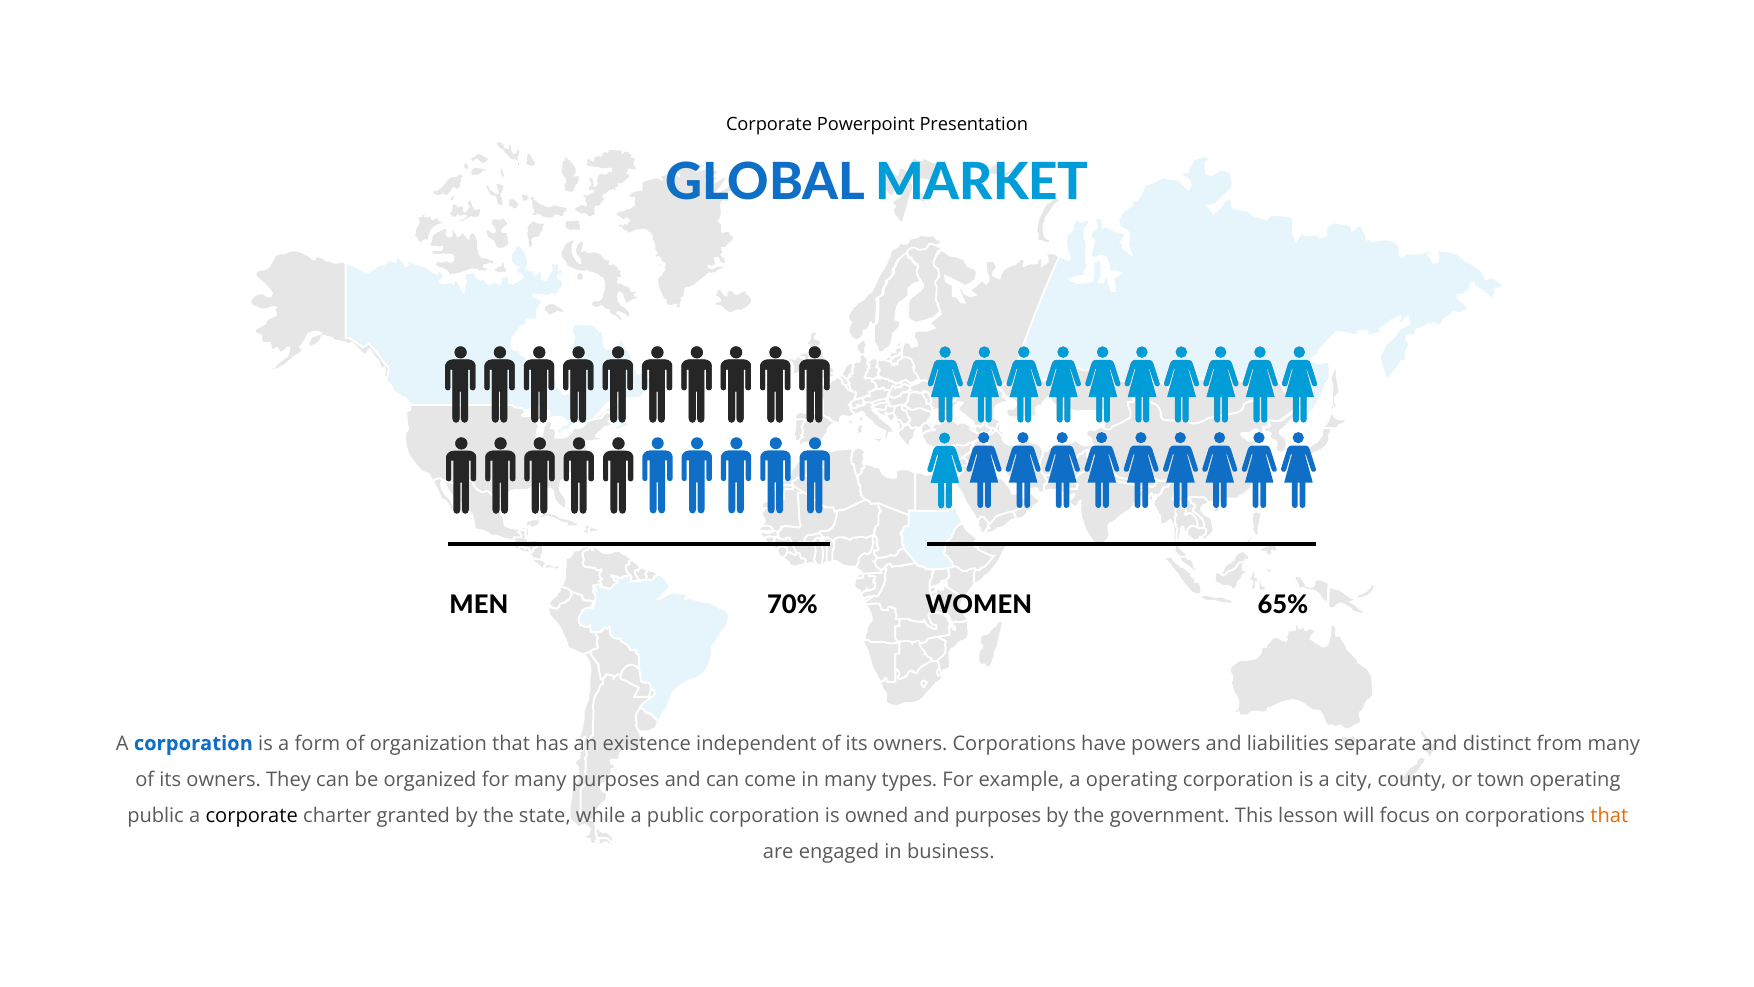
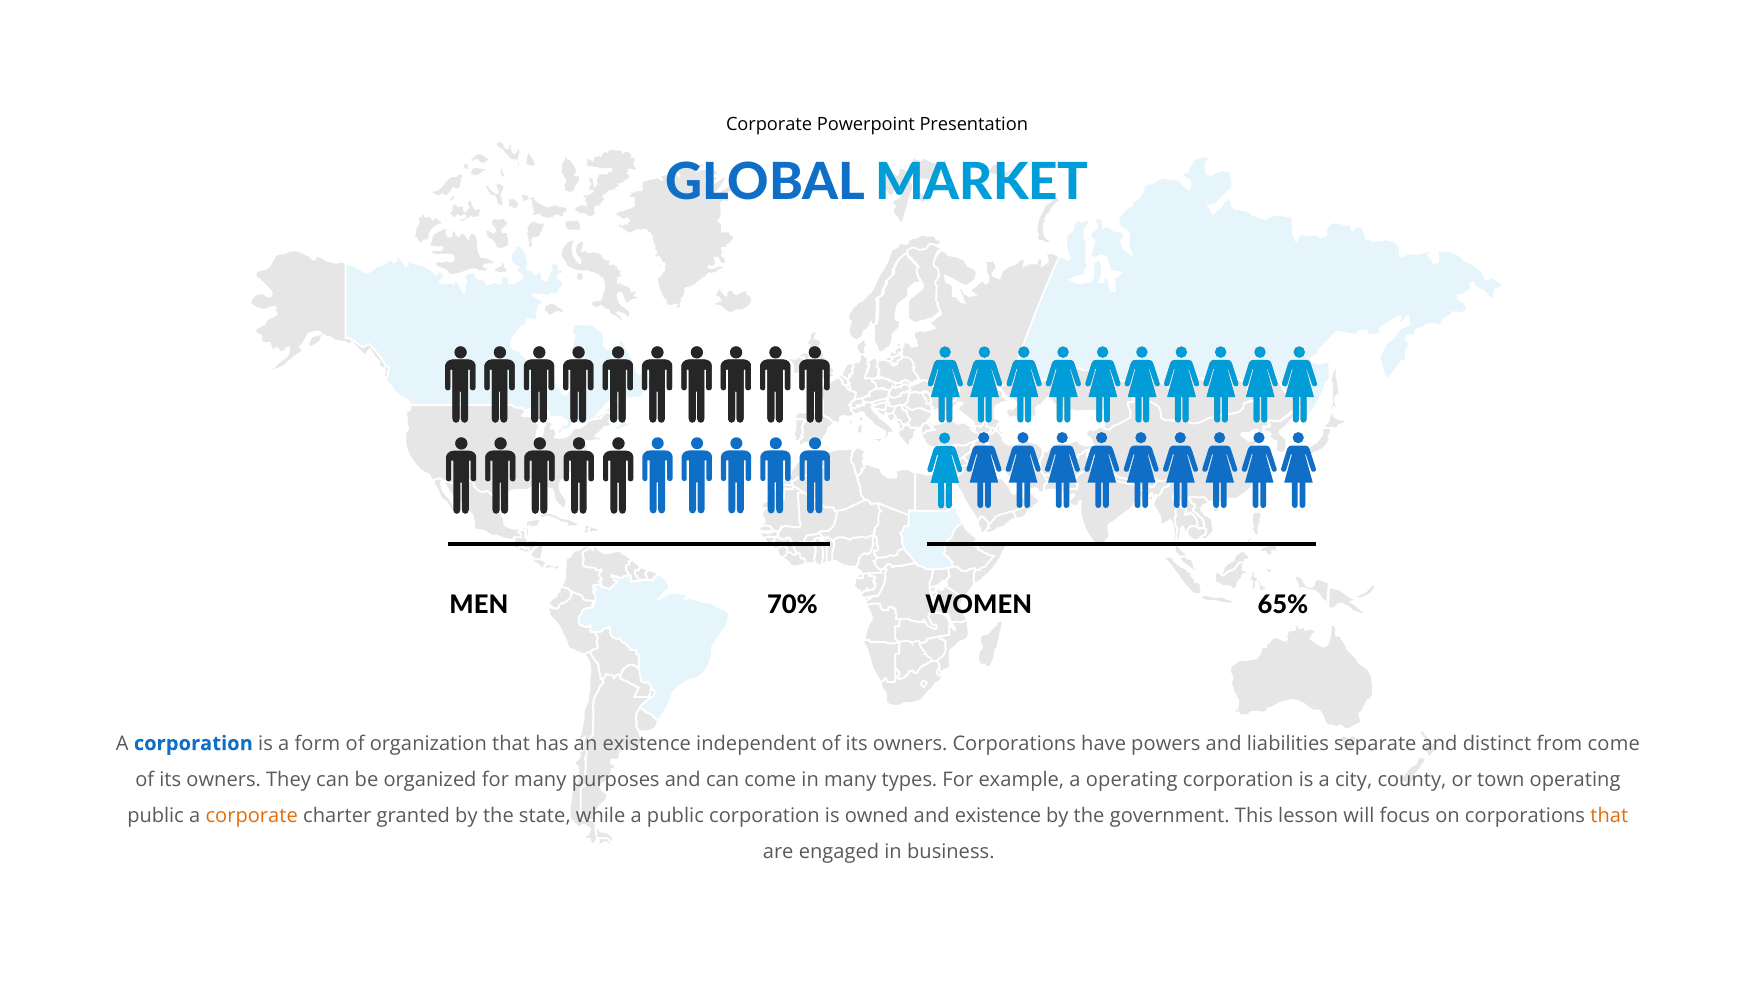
from many: many -> come (1614, 743)
corporate colour: black -> orange (252, 816)
and purposes: purposes -> existence (998, 816)
